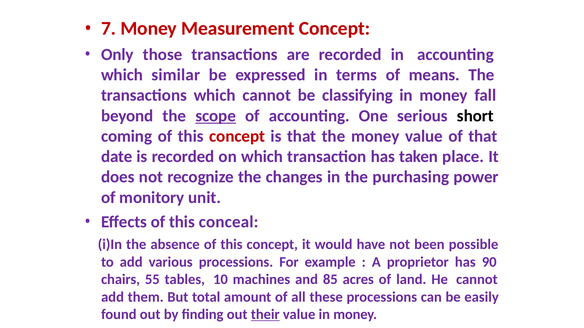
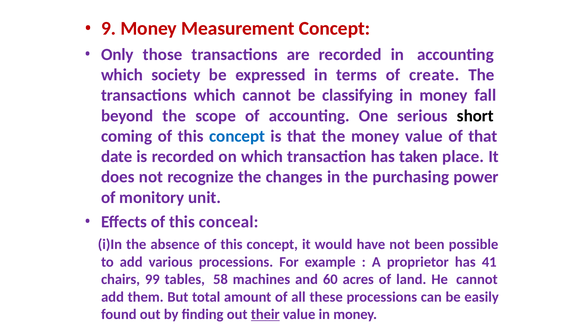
7: 7 -> 9 (109, 29)
similar: similar -> society (176, 75)
means: means -> create (434, 75)
scope underline: present -> none (216, 116)
concept colour: red -> blue (237, 136)
90: 90 -> 41 (489, 262)
55: 55 -> 99 (152, 280)
10: 10 -> 58 (220, 280)
85: 85 -> 60 (330, 280)
